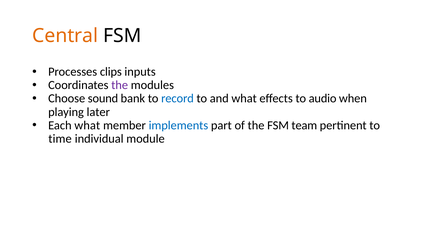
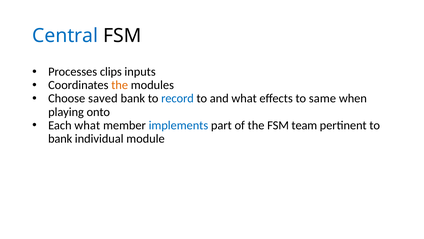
Central colour: orange -> blue (65, 36)
the colour: purple -> orange (120, 85)
sound: sound -> saved (103, 98)
audio: audio -> same (322, 98)
later: later -> onto (98, 112)
time: time -> bank (60, 138)
